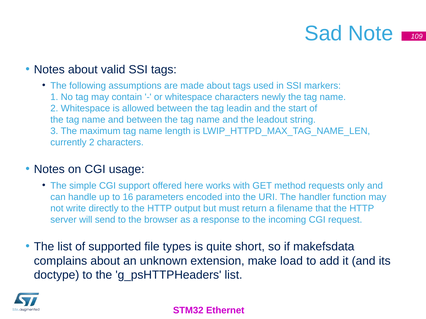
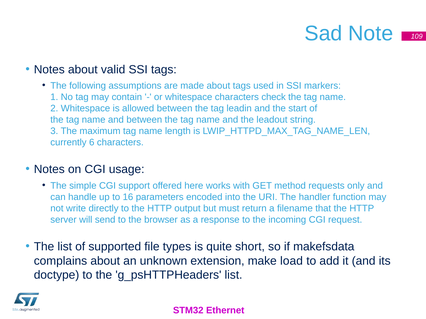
newly: newly -> check (274, 97)
currently 2: 2 -> 6 (92, 143)
